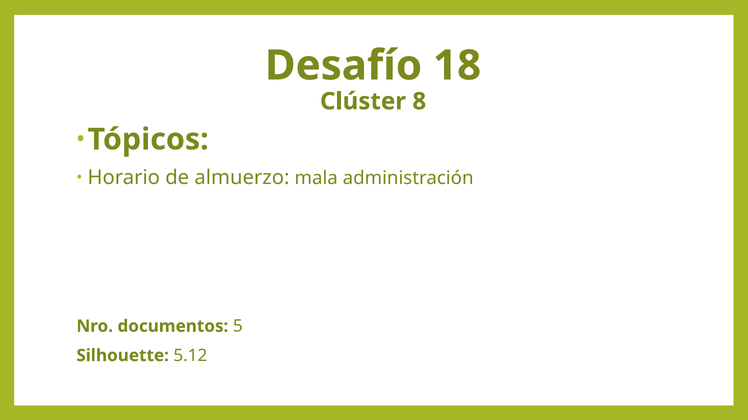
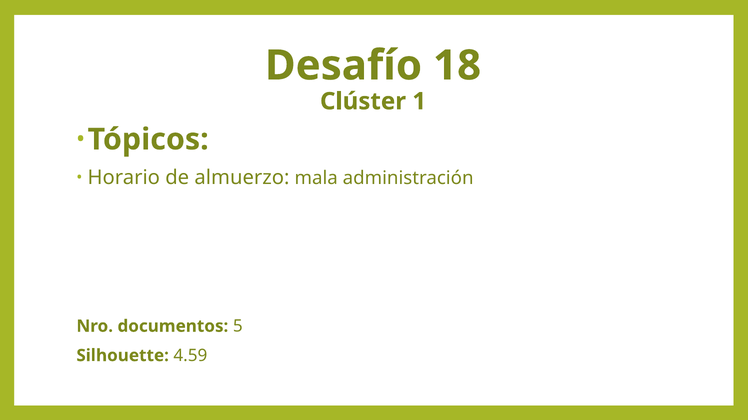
8: 8 -> 1 (419, 102)
5.12: 5.12 -> 4.59 (190, 356)
